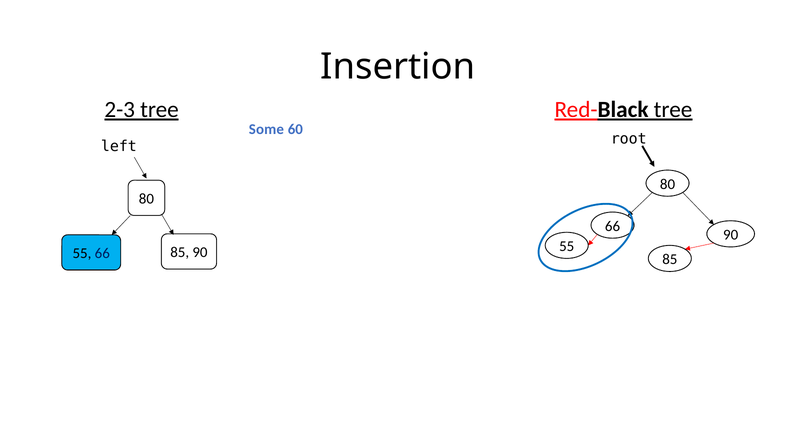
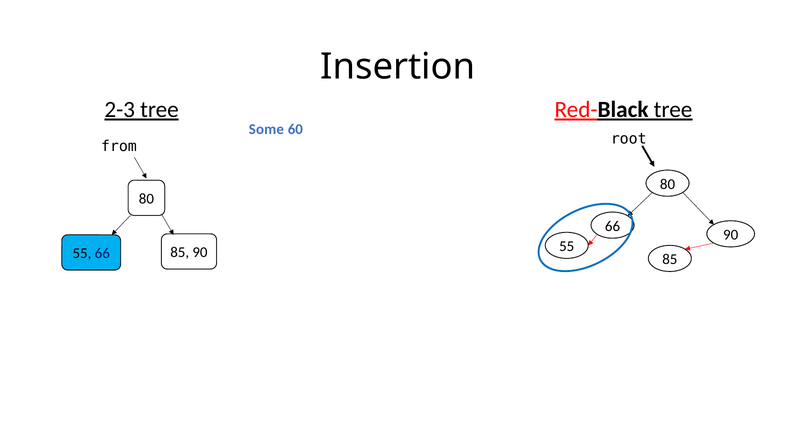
left: left -> from (119, 146)
